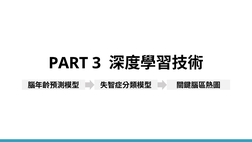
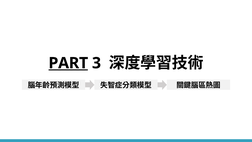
PART underline: none -> present (68, 63)
